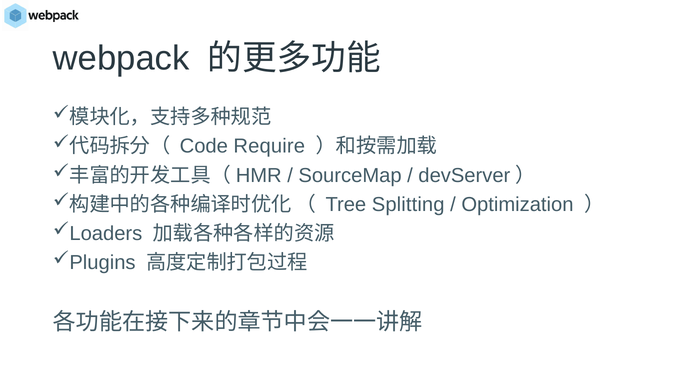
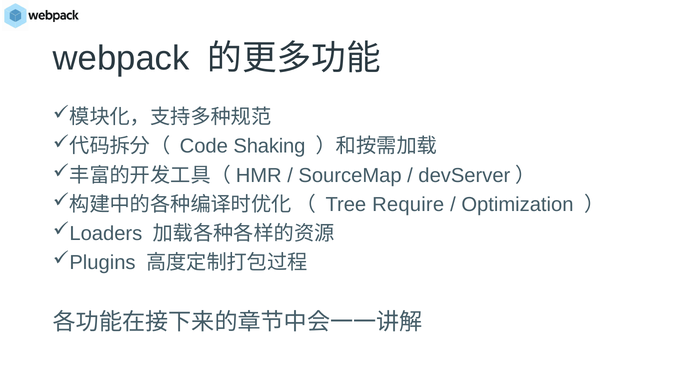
Require: Require -> Shaking (269, 146)
Splitting: Splitting -> Require (408, 204)
